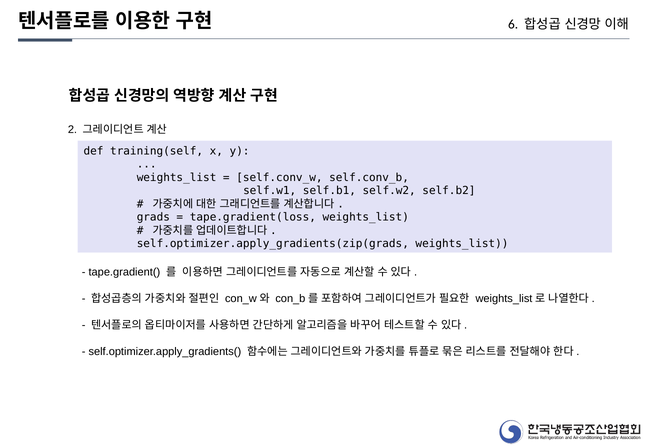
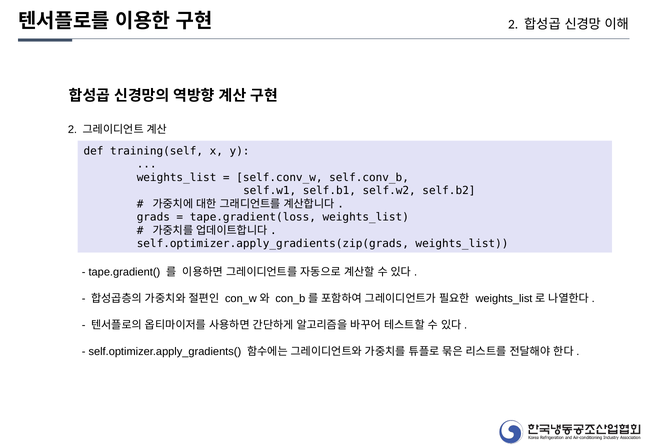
6: 6 -> 2 (513, 24)
